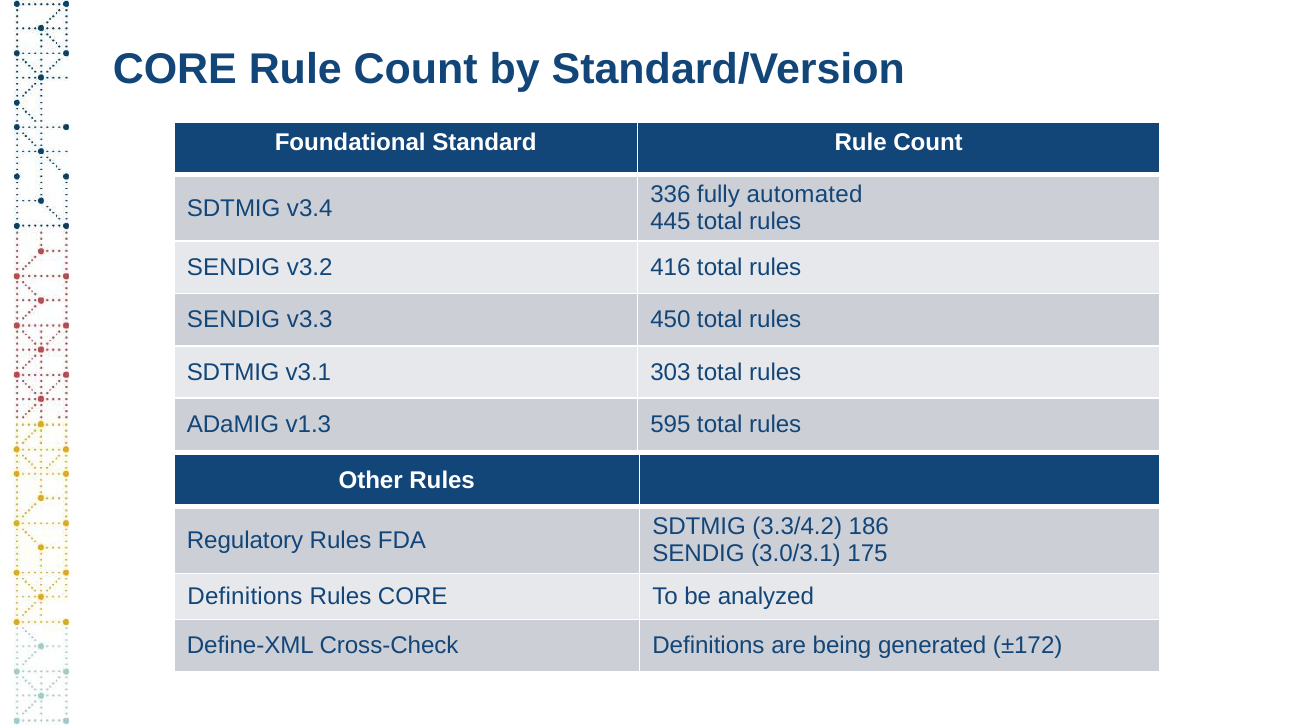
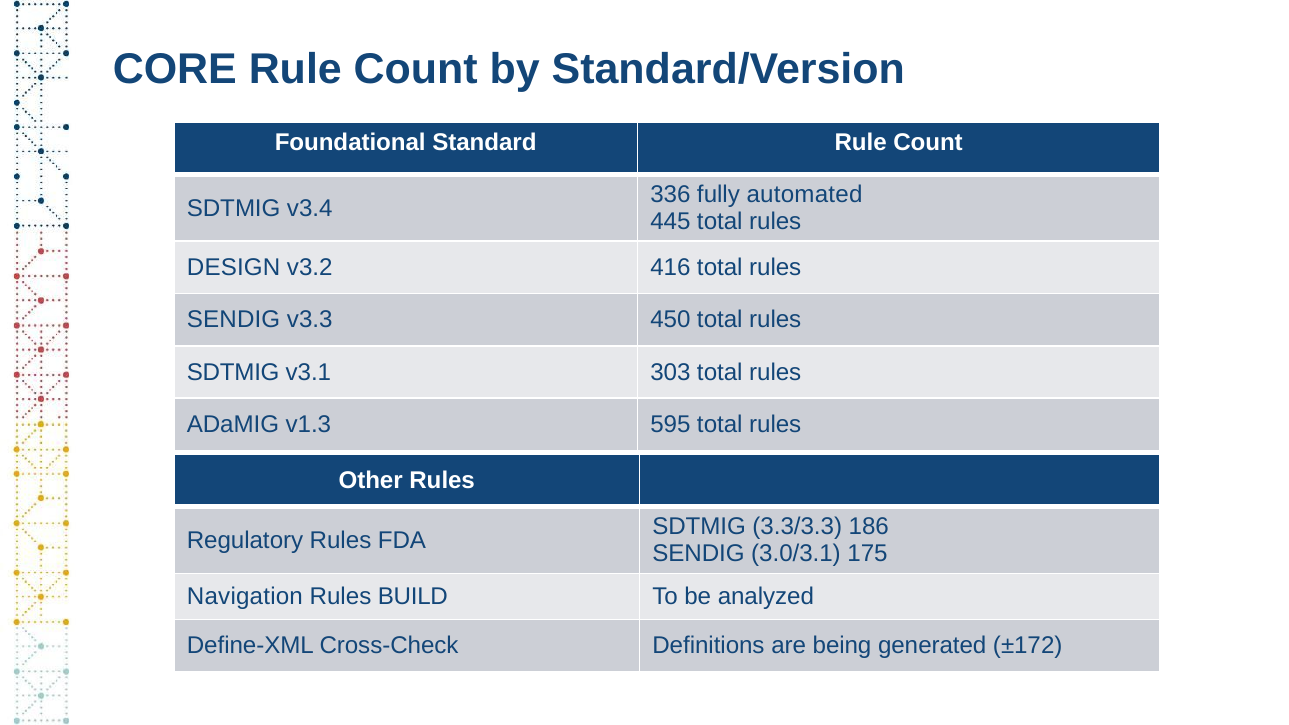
SENDIG: SENDIG -> DESIGN (234, 268)
3.3/4.2: 3.3/4.2 -> 3.3/3.3 (797, 527)
Definitions: Definitions -> Navigation (245, 597)
Rules CORE: CORE -> BUILD (413, 597)
